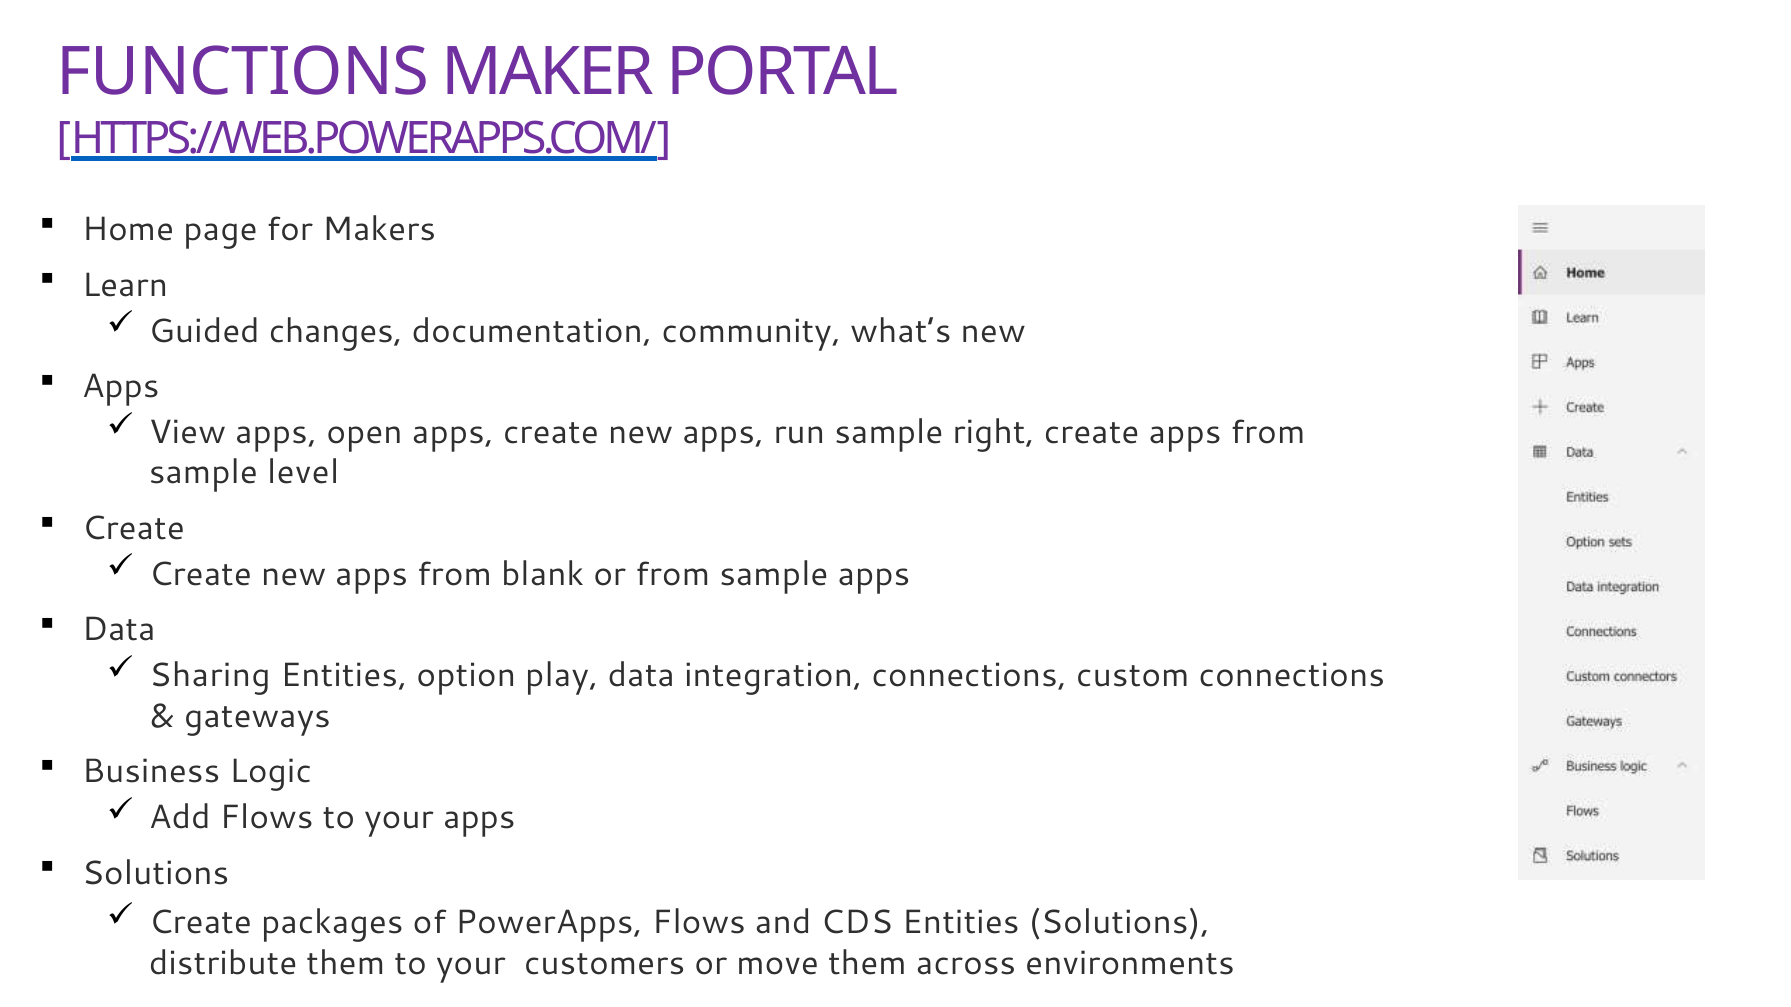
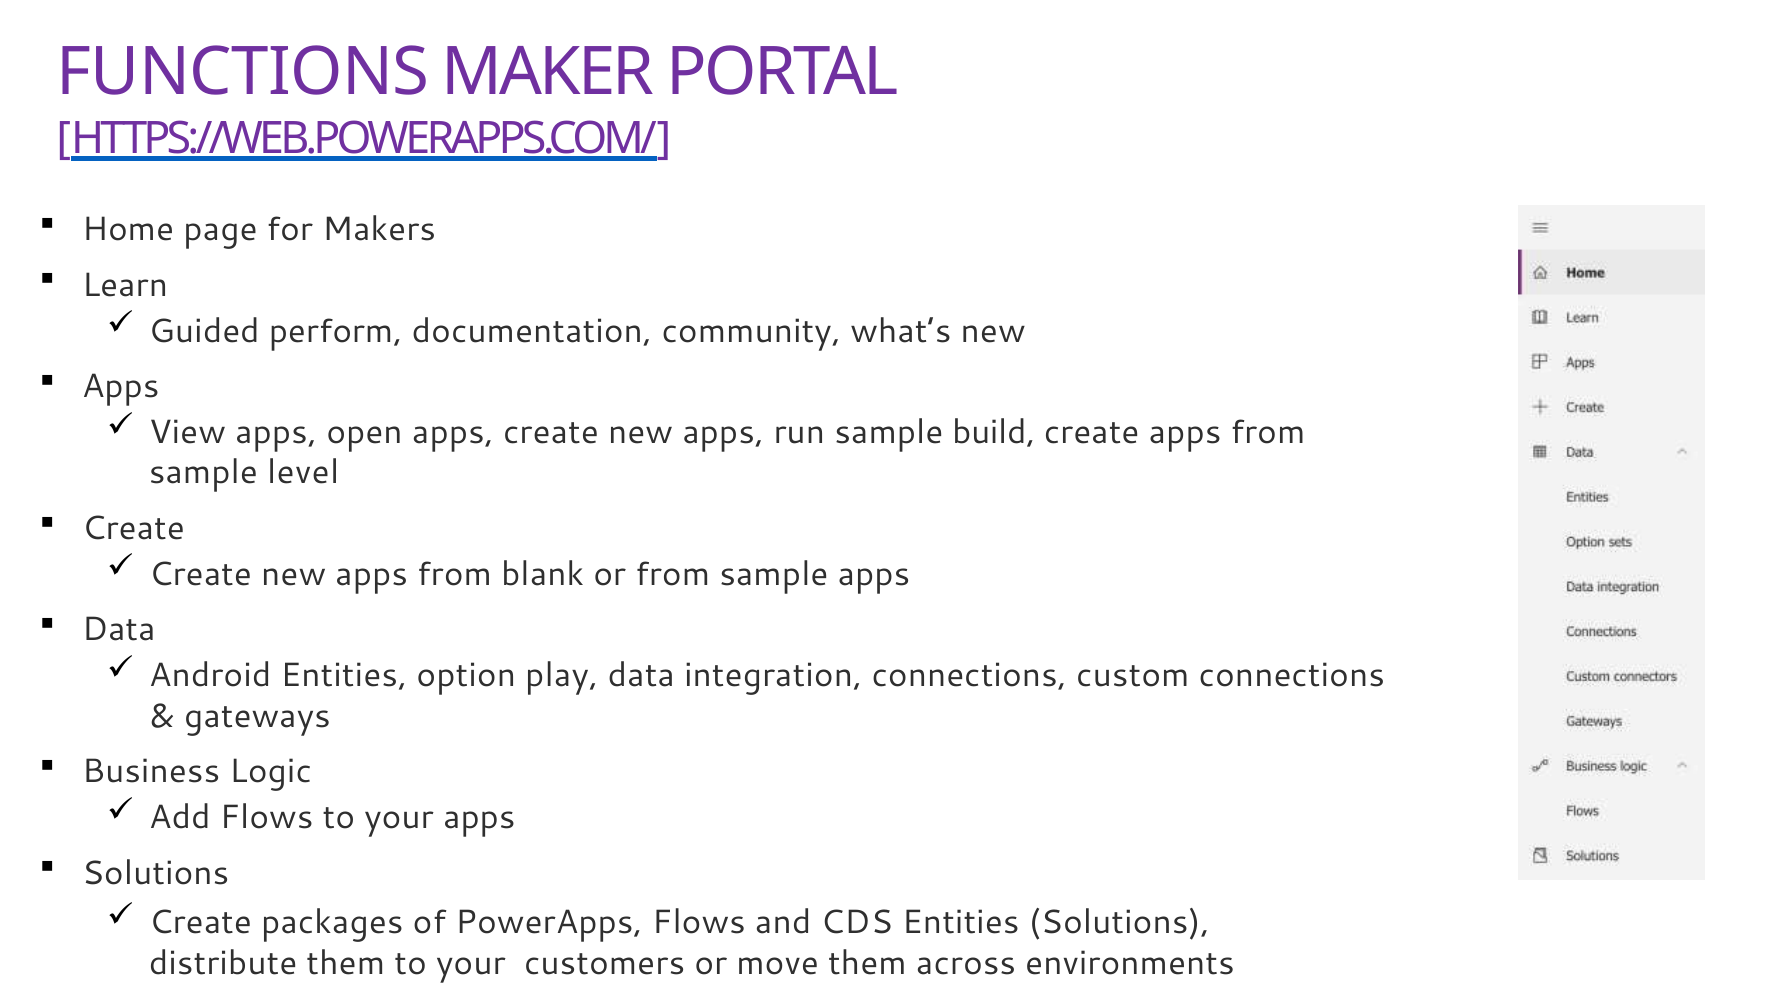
changes: changes -> perform (336, 331)
right: right -> build (994, 433)
Sharing: Sharing -> Android (210, 676)
